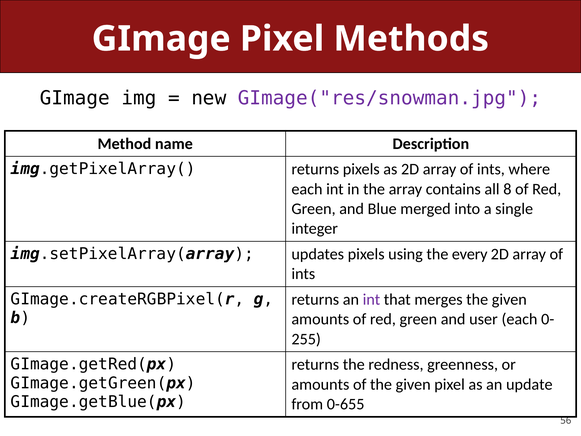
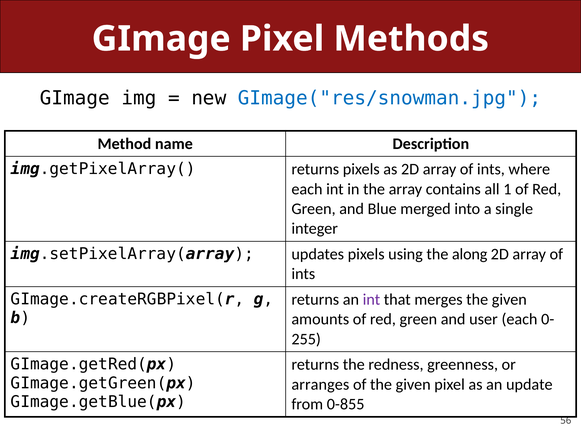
GImage("res/snowman.jpg colour: purple -> blue (390, 98)
8: 8 -> 1 (507, 189)
every: every -> along (470, 254)
amounts: amounts -> arranges (320, 384)
0-655: 0-655 -> 0-855 (346, 404)
